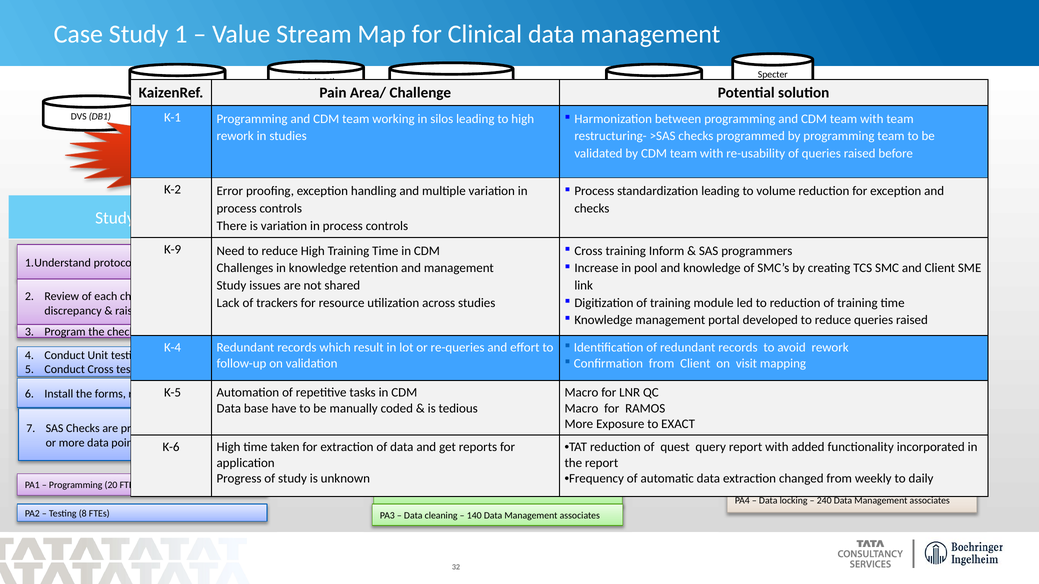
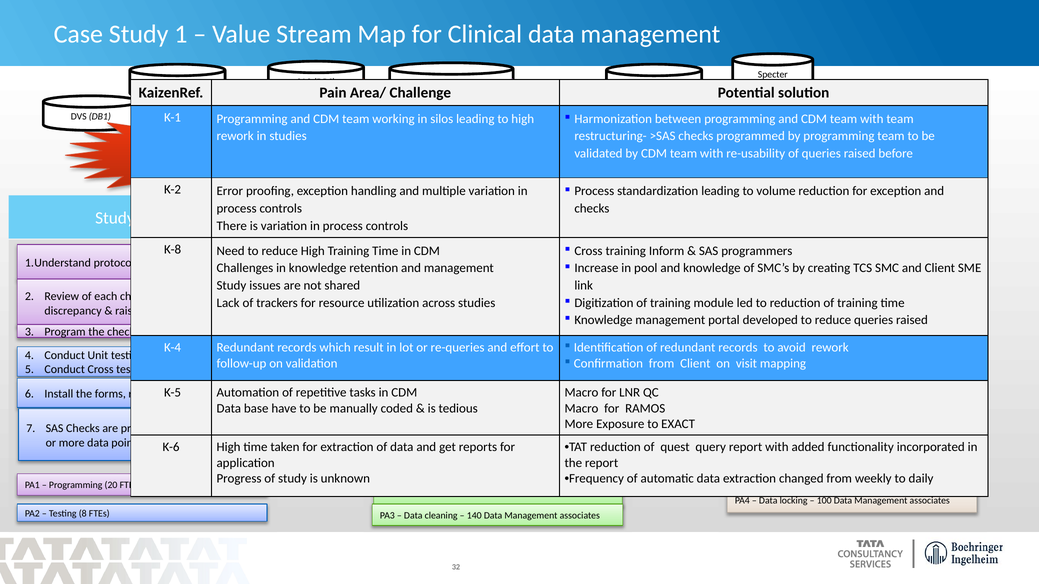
K-9: K-9 -> K-8 (173, 250)
240: 240 -> 100 (824, 501)
